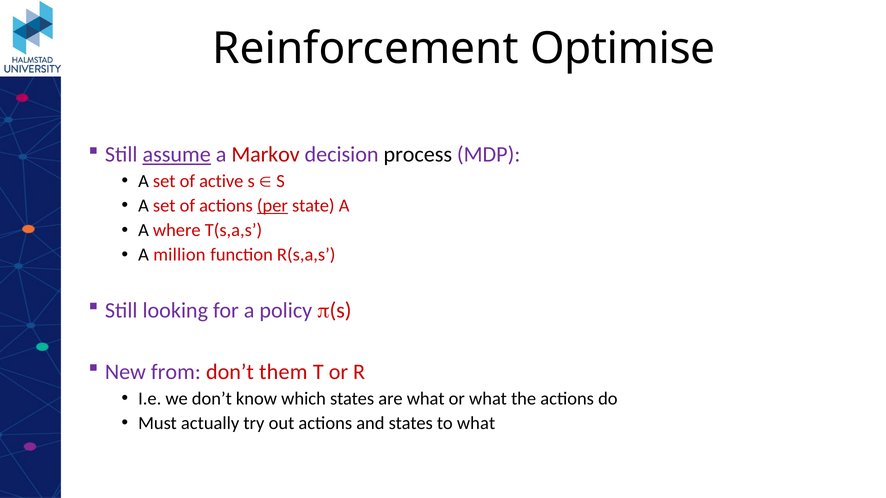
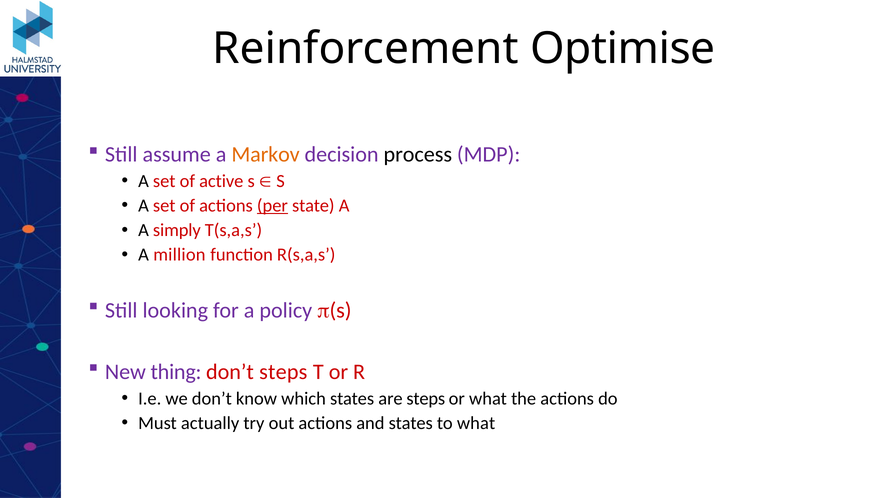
assume underline: present -> none (177, 155)
Markov colour: red -> orange (266, 155)
where: where -> simply (177, 230)
from: from -> thing (176, 372)
don’t them: them -> steps (283, 372)
are what: what -> steps (426, 399)
